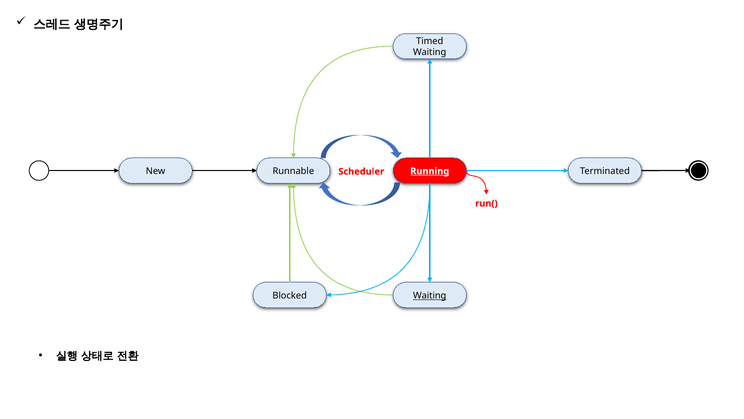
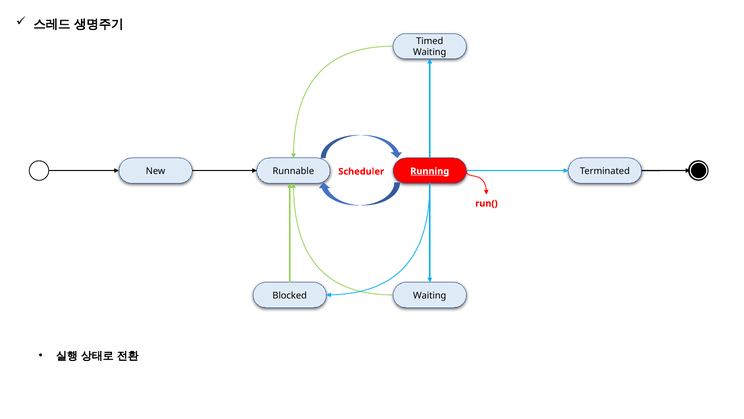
Waiting underline: present -> none (430, 295)
